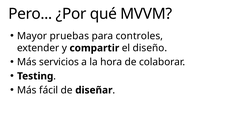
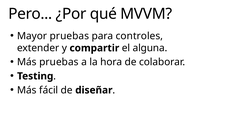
diseño: diseño -> alguna (150, 48)
Más servicios: servicios -> pruebas (59, 62)
